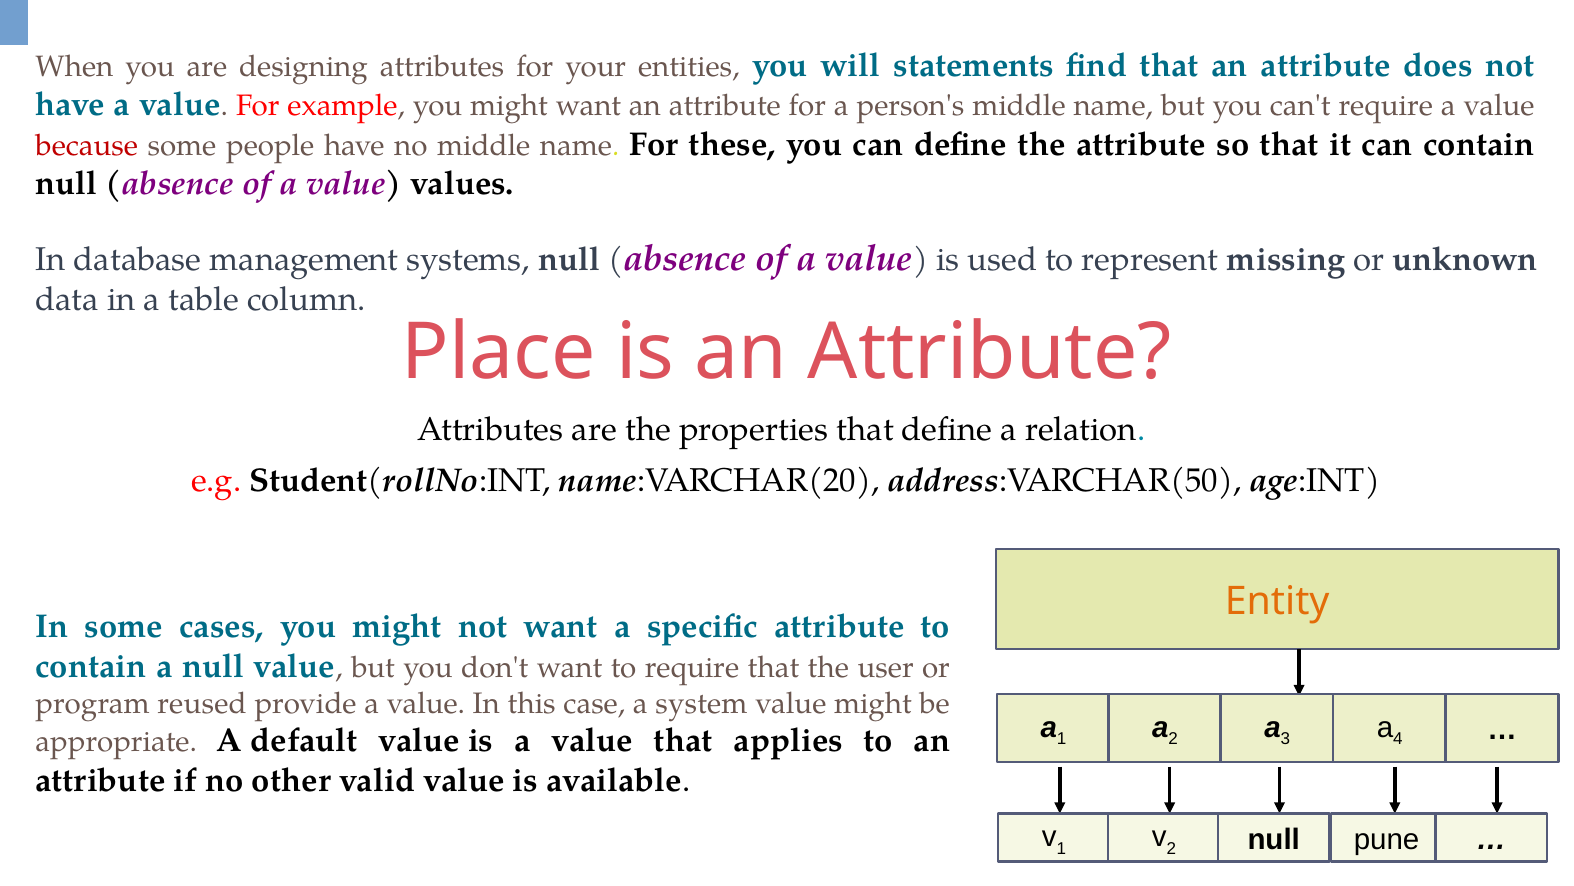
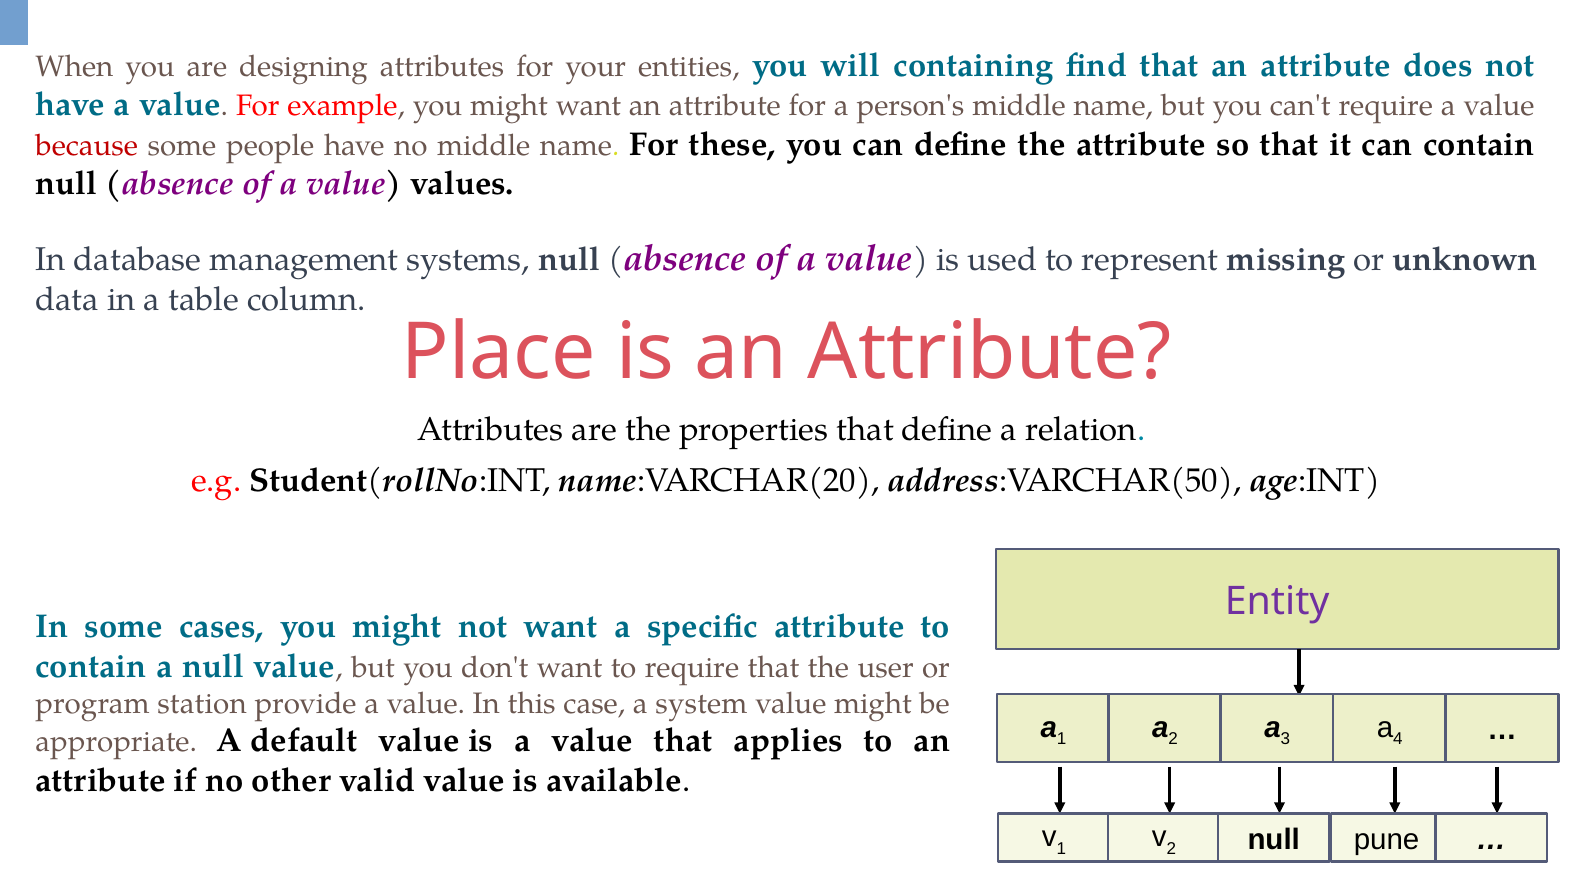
statements: statements -> containing (974, 65)
Entity colour: orange -> purple (1277, 601)
reused: reused -> station (202, 703)
